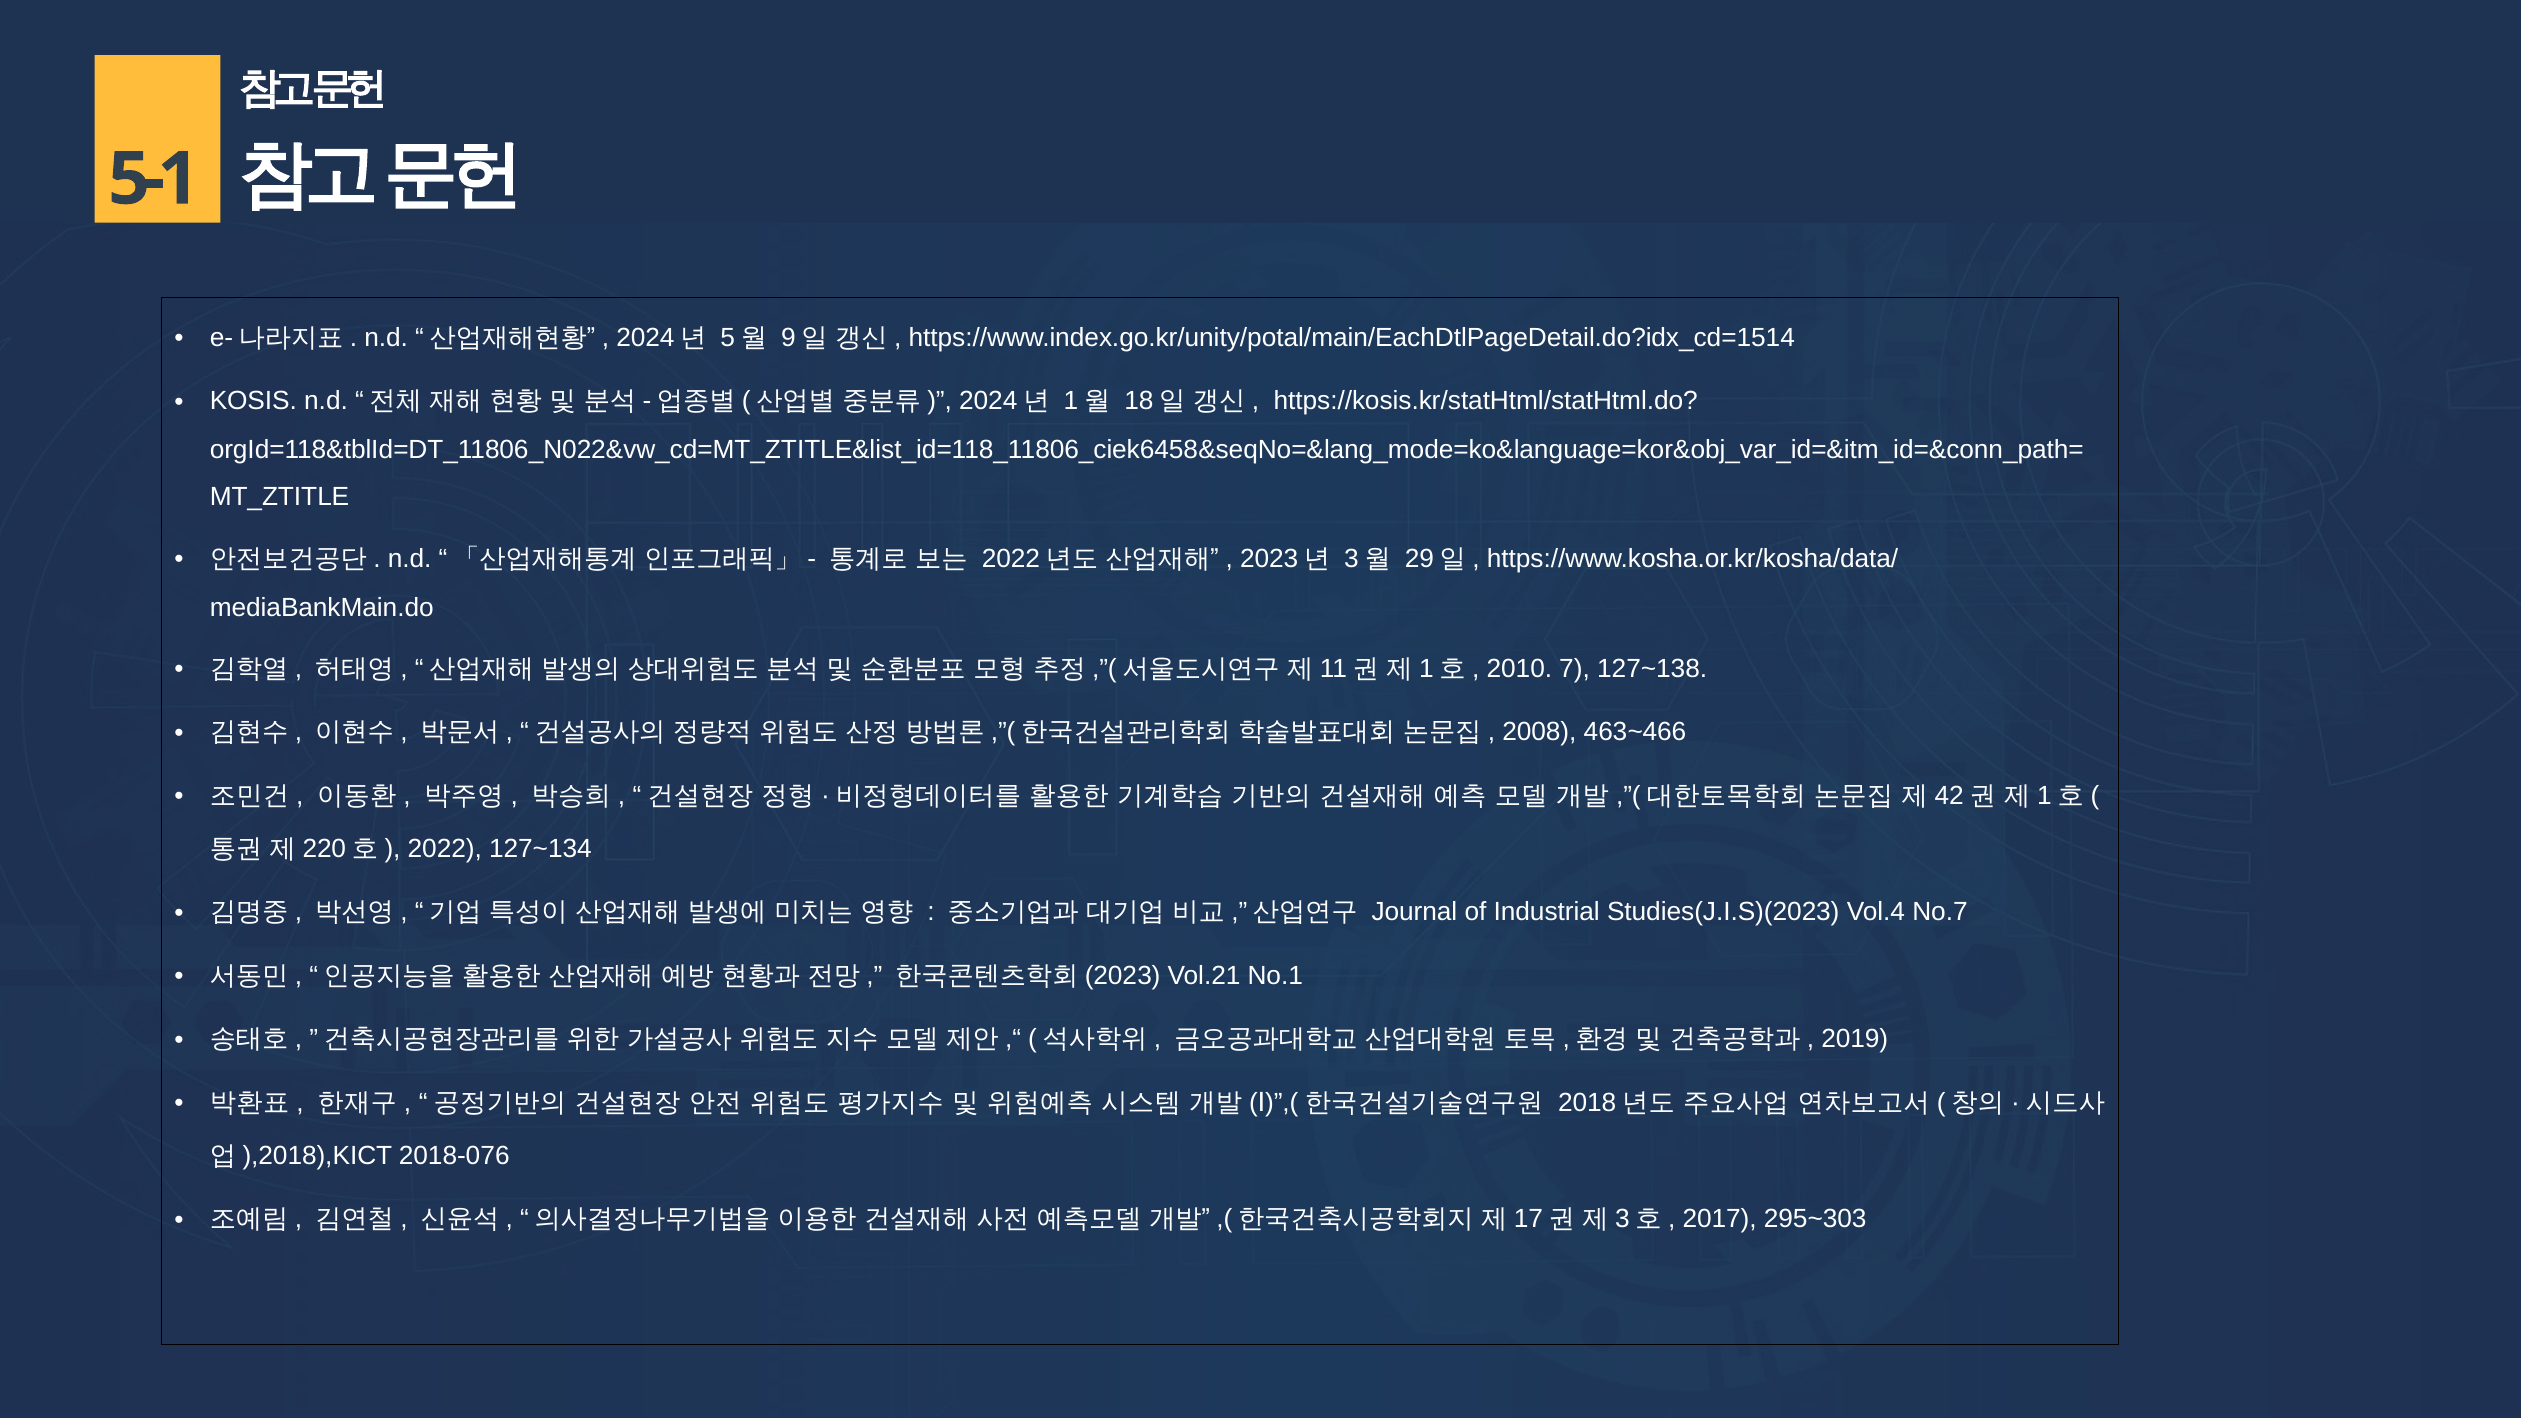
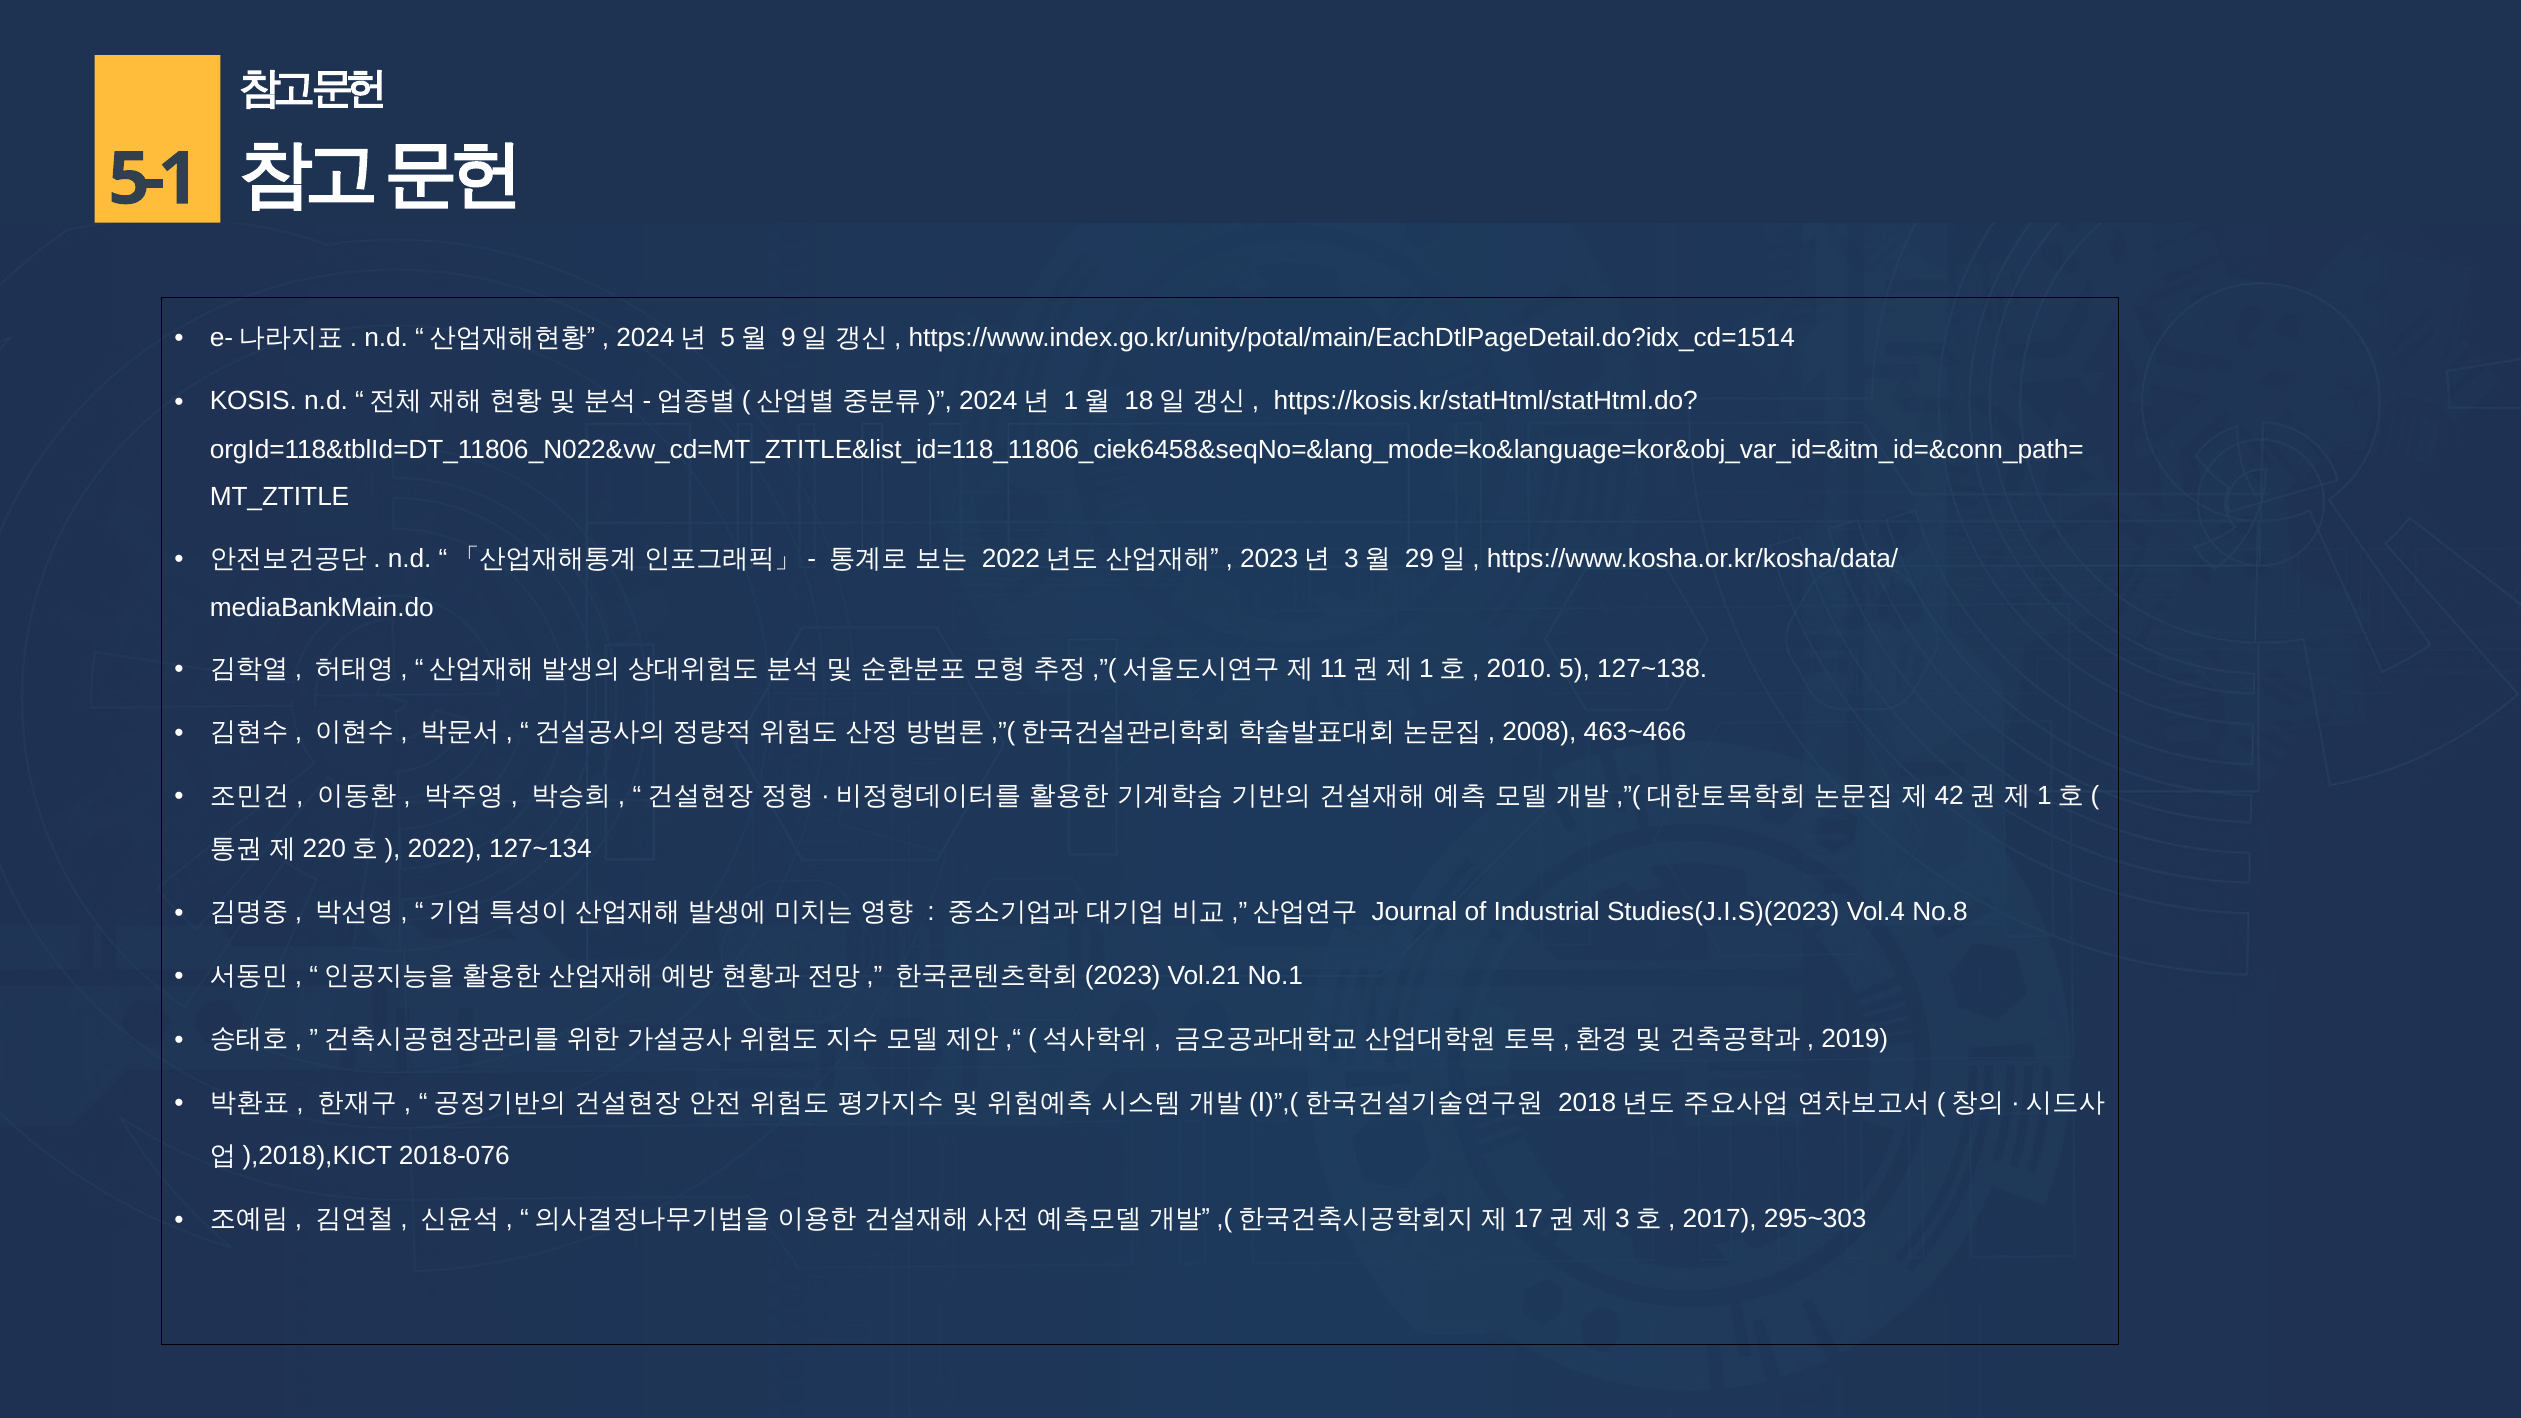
7: 7 -> 5 (1575, 669)
No.7: No.7 -> No.8 (1940, 912)
